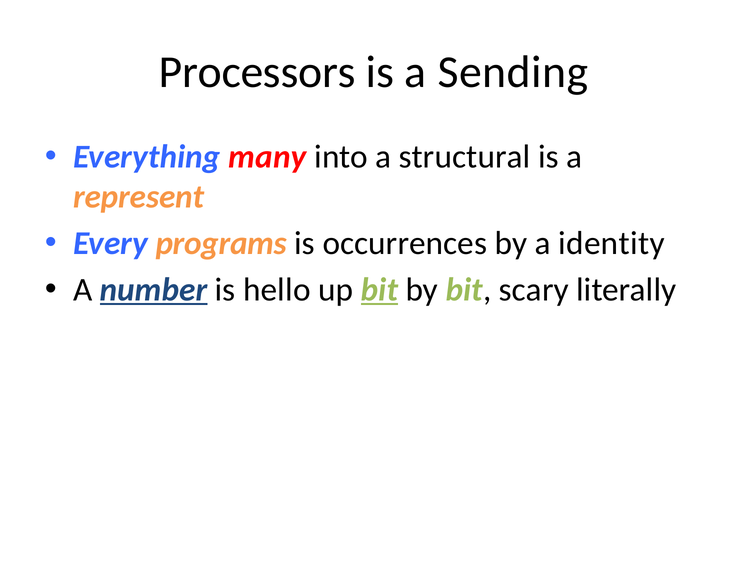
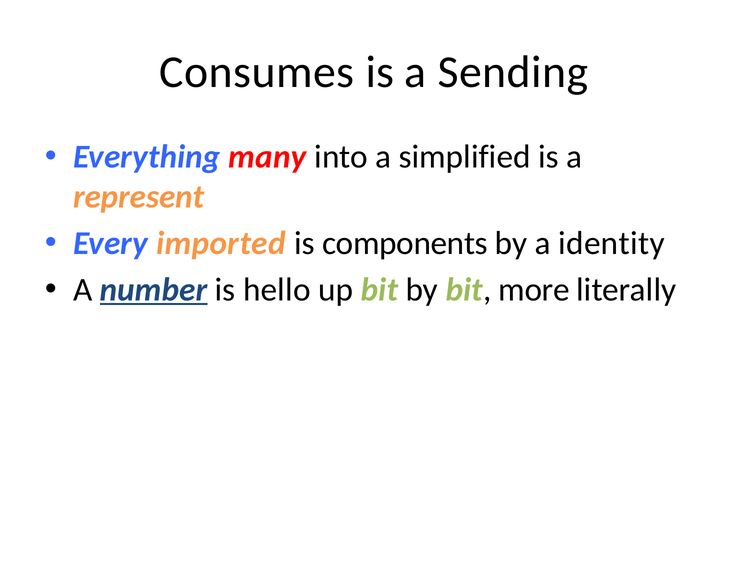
Processors: Processors -> Consumes (257, 73)
structural: structural -> simplified (465, 157)
programs: programs -> imported (221, 244)
occurrences: occurrences -> components (405, 244)
bit underline: present -> none (380, 290)
scary: scary -> more (534, 290)
